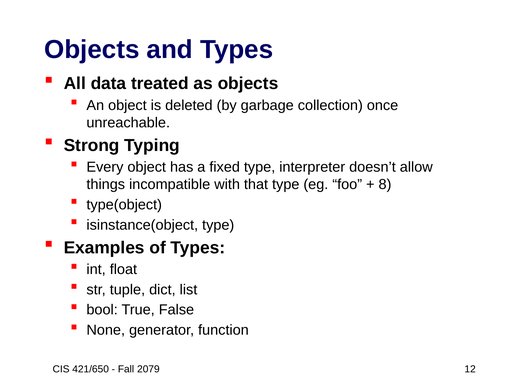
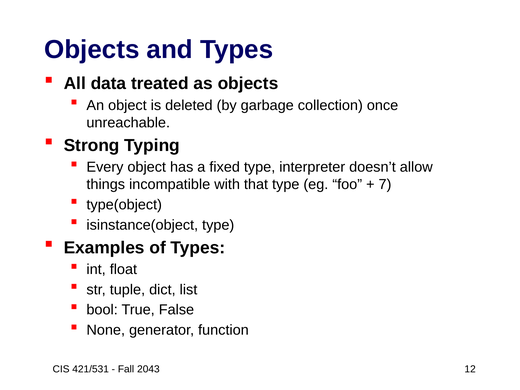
8: 8 -> 7 (385, 184)
421/650: 421/650 -> 421/531 (91, 369)
2079: 2079 -> 2043 (148, 369)
